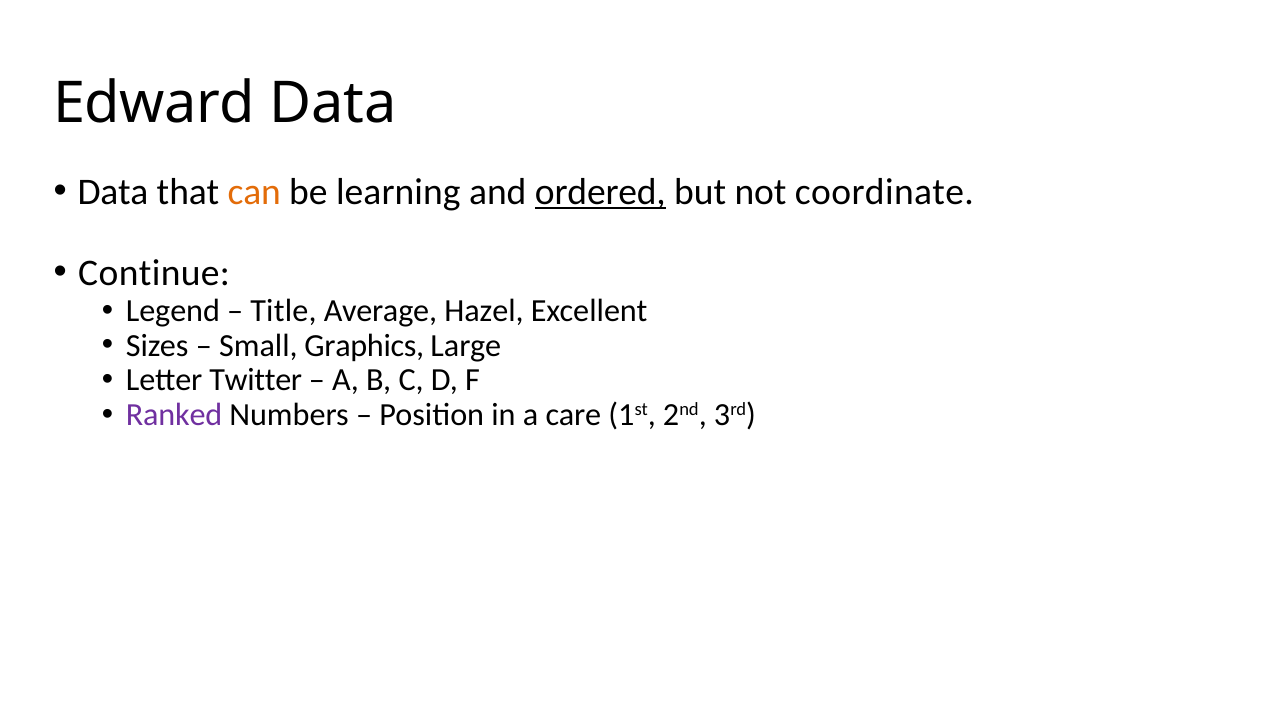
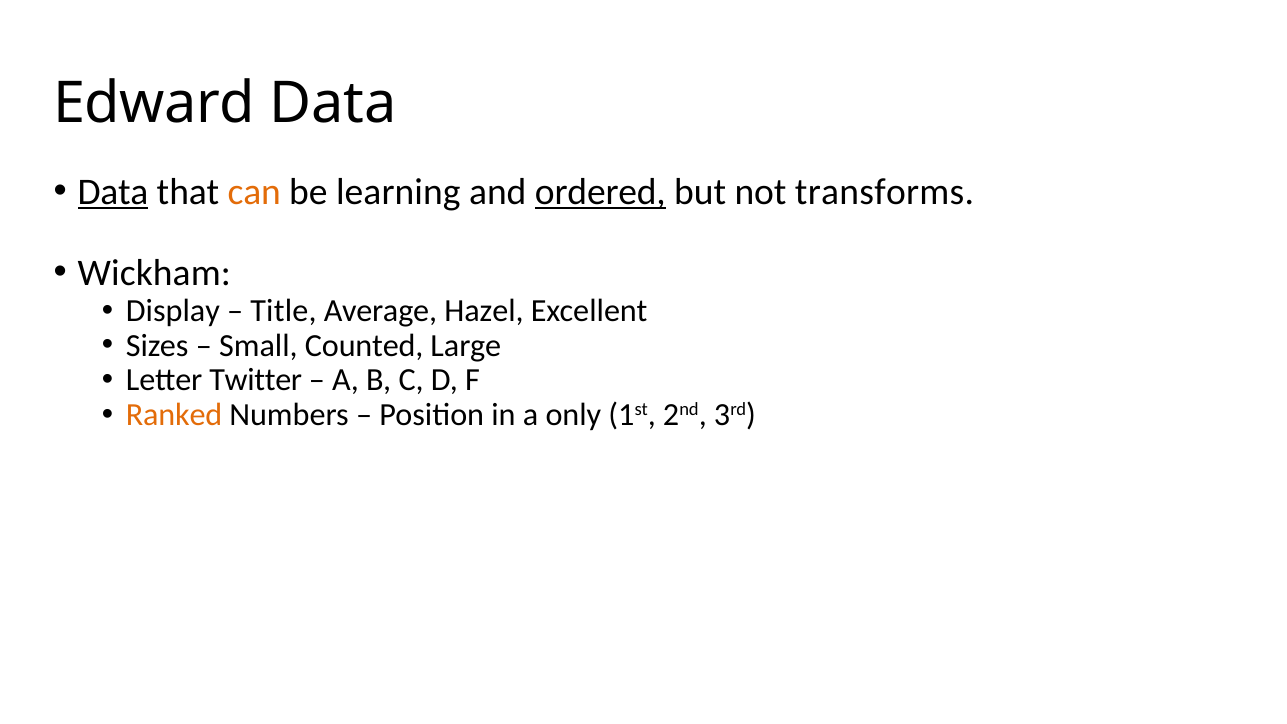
Data underline: none -> present (113, 192)
coordinate: coordinate -> transforms (885, 192)
Continue: Continue -> Wickham (154, 273)
Legend: Legend -> Display (173, 311)
Graphics: Graphics -> Counted (364, 345)
Ranked colour: purple -> orange (174, 415)
care: care -> only (573, 415)
